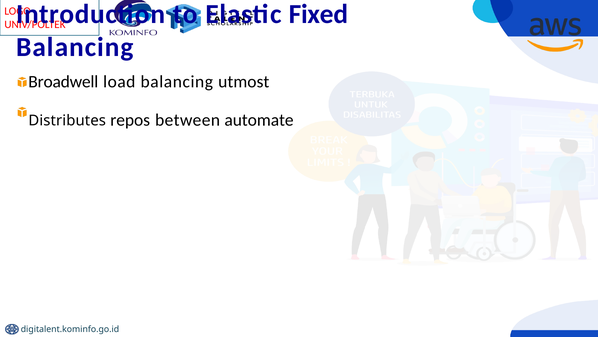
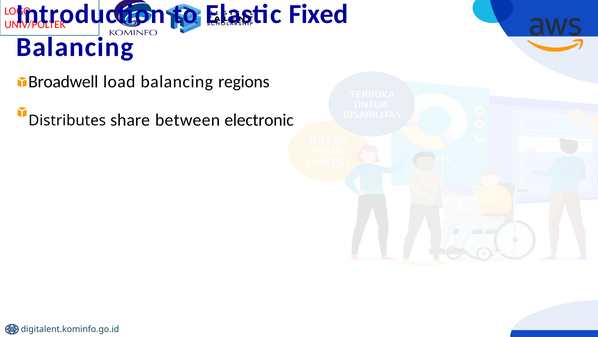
utmost: utmost -> regions (244, 82)
repos: repos -> share (130, 120)
automate: automate -> electronic (259, 120)
